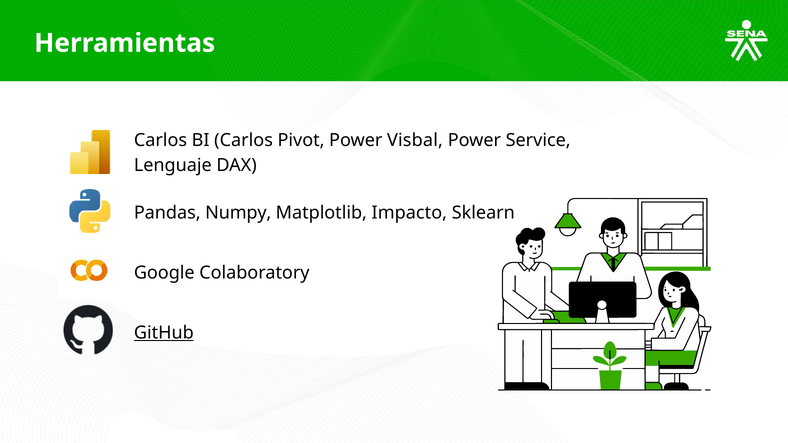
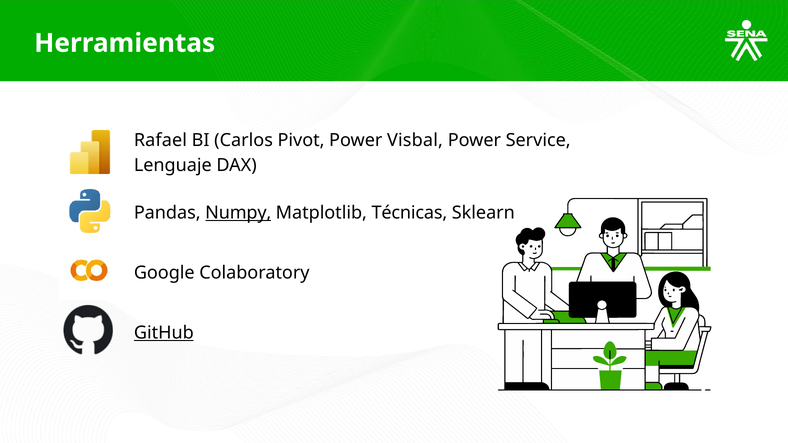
Carlos: Carlos -> Rafael (160, 141)
Numpy underline: none -> present (238, 213)
Impacto: Impacto -> Técnicas (409, 213)
